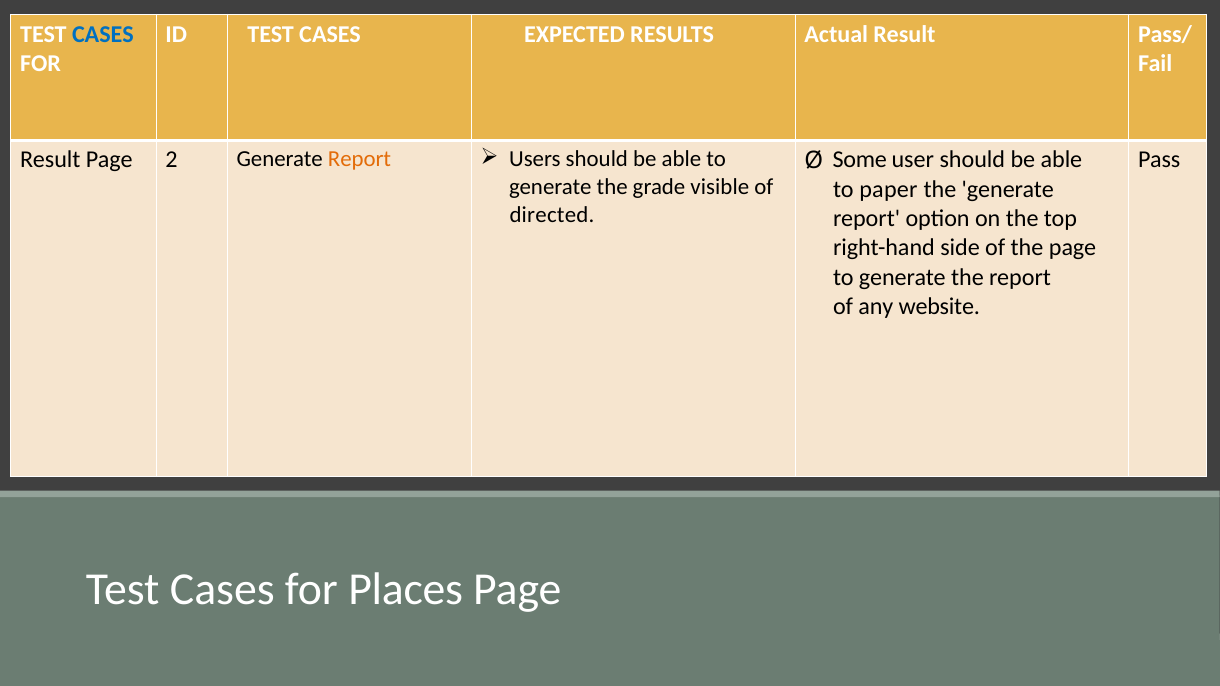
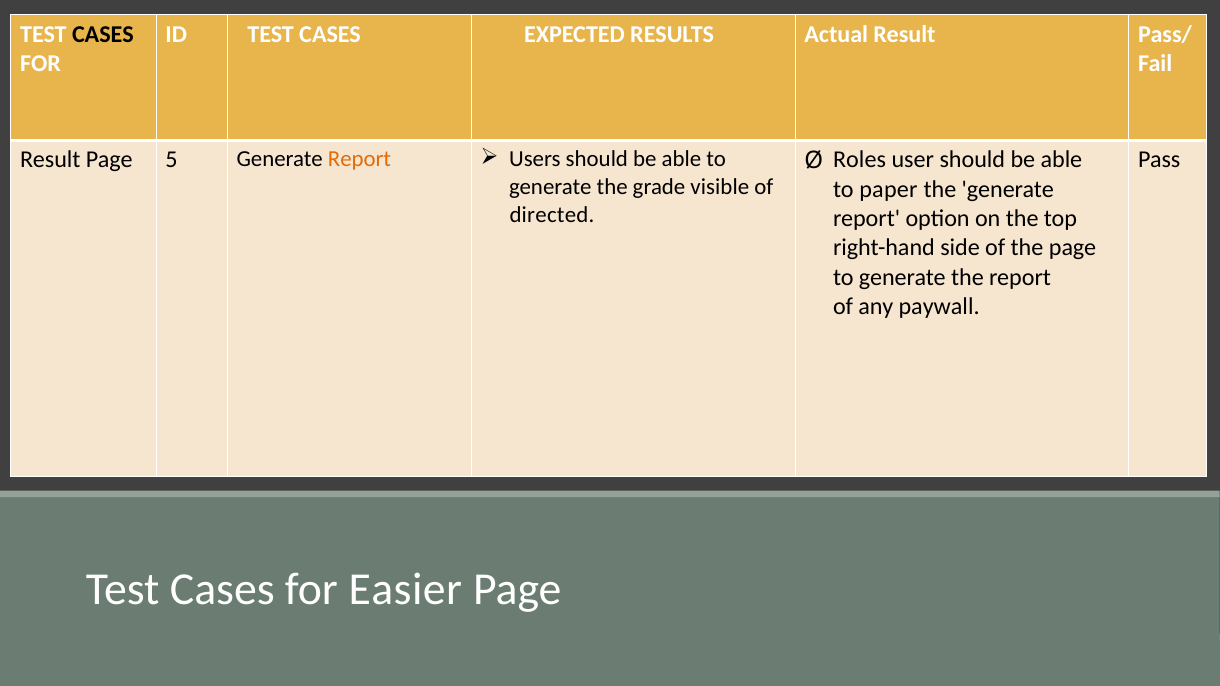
CASES colour: blue -> black (103, 34)
2: 2 -> 5 (172, 160)
Some: Some -> Roles (860, 160)
website: website -> paywall (939, 306)
Places: Places -> Easier (405, 589)
